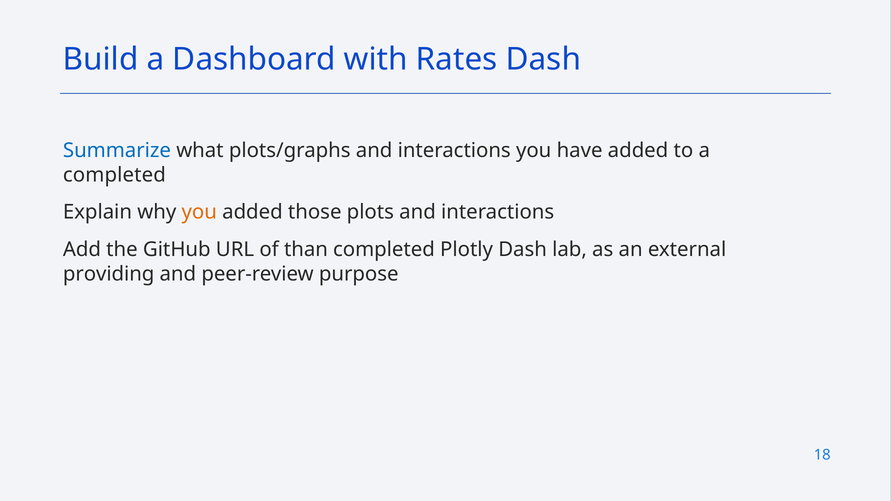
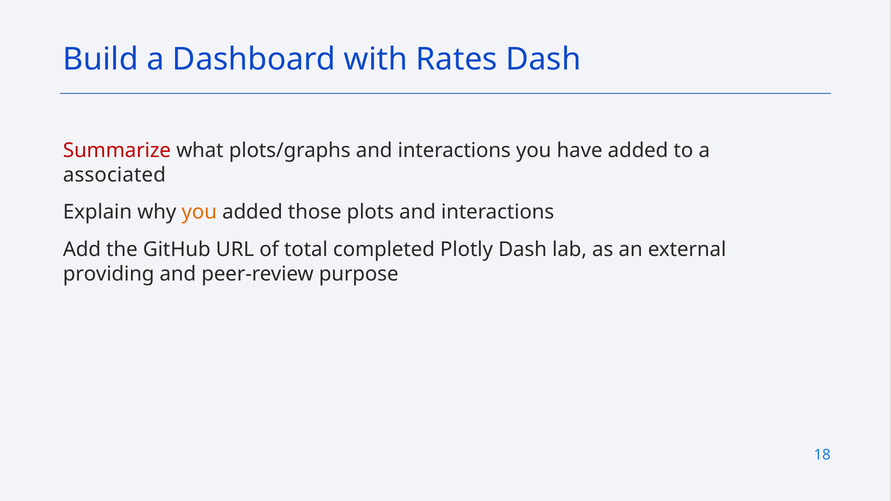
Summarize colour: blue -> red (117, 150)
completed: completed -> associated (114, 175)
than: than -> total (306, 250)
